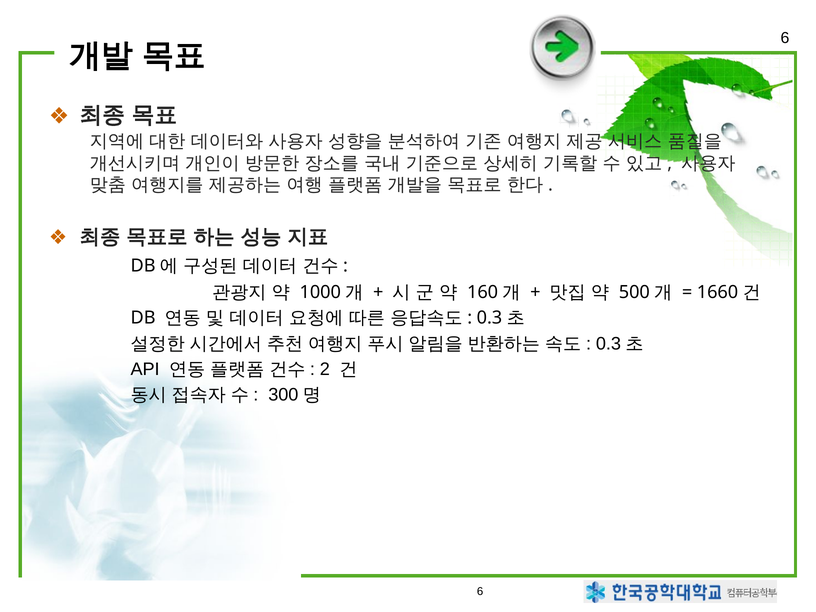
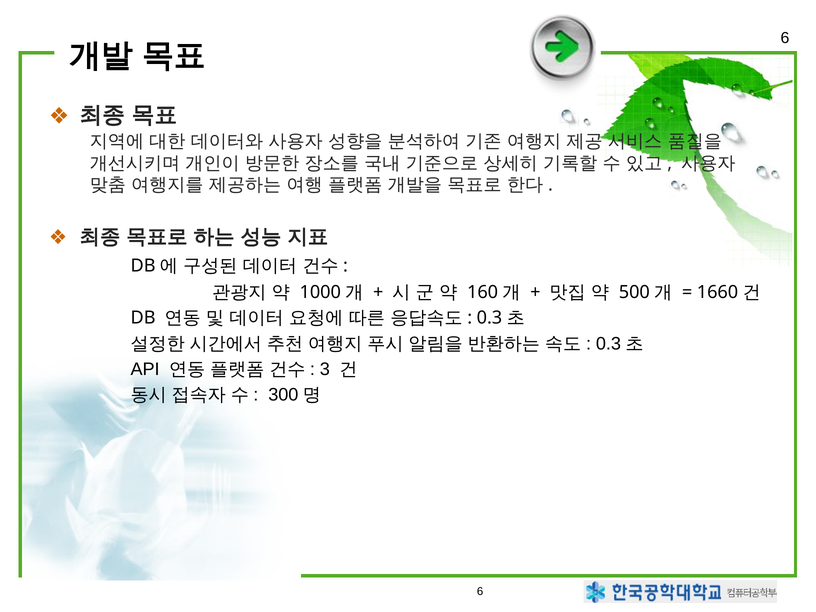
2: 2 -> 3 (325, 369)
